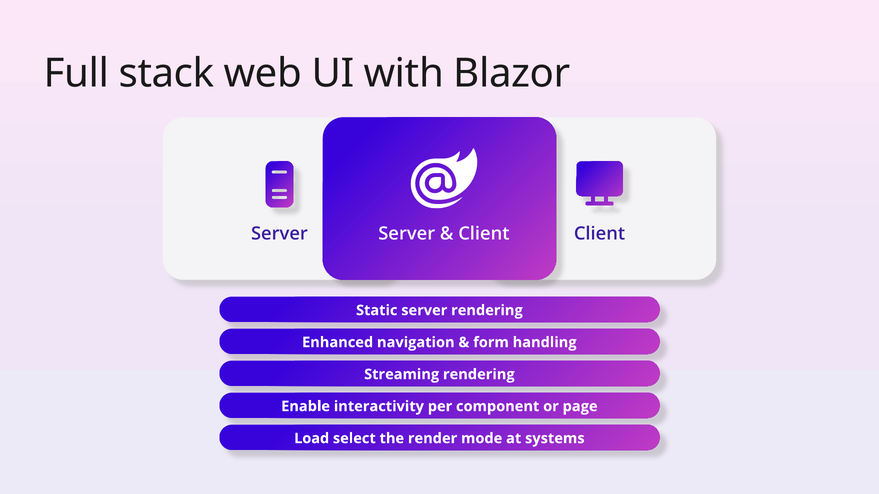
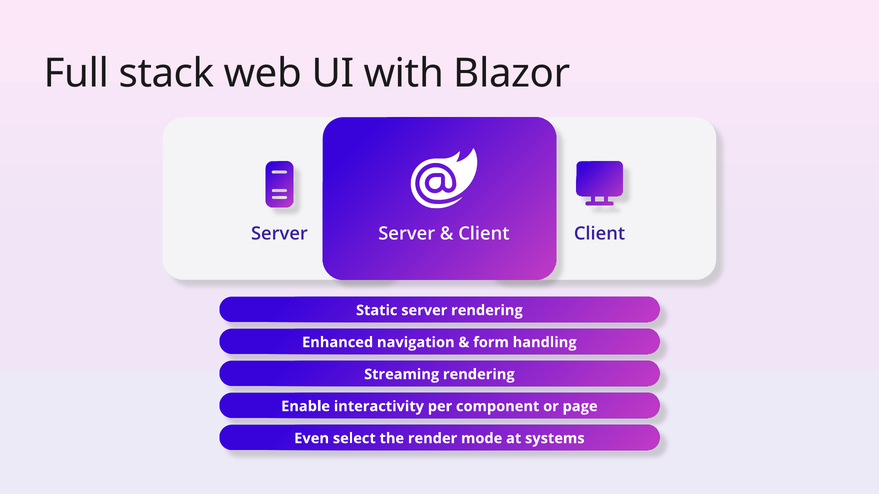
Load: Load -> Even (312, 439)
